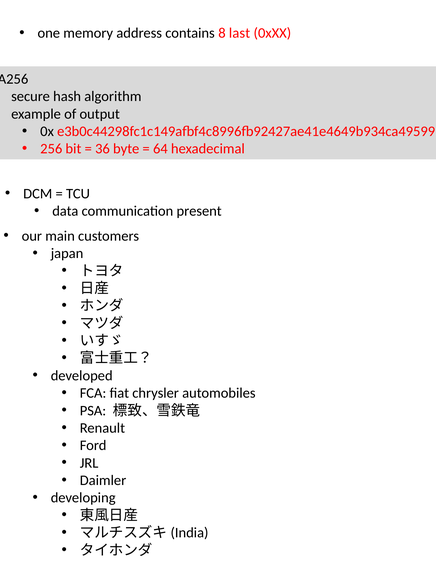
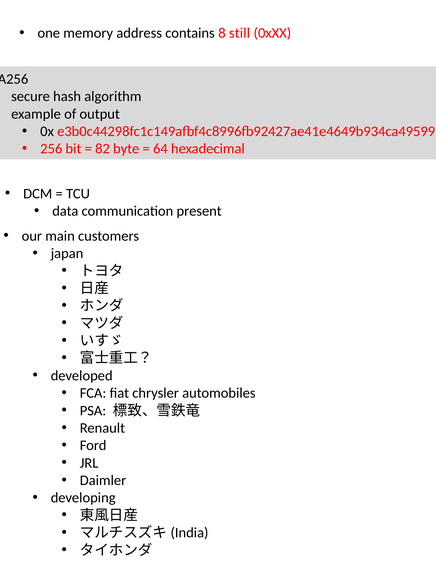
last: last -> still (240, 33)
36: 36 -> 82 (102, 149)
